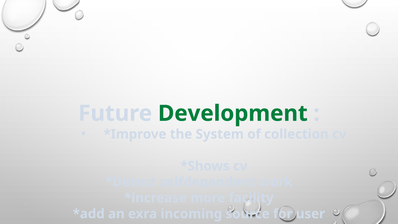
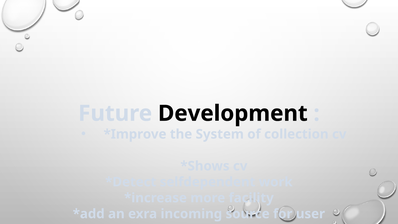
Development colour: green -> black (233, 113)
